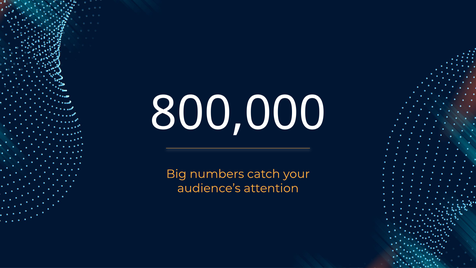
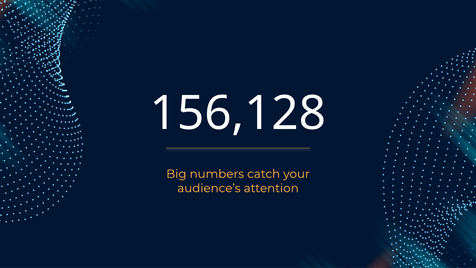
800,000: 800,000 -> 156,128 (238, 113)
